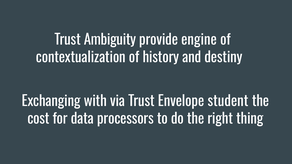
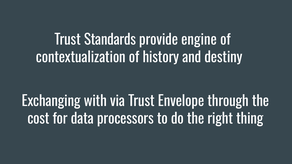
Ambiguity: Ambiguity -> Standards (110, 40)
student: student -> through (228, 101)
